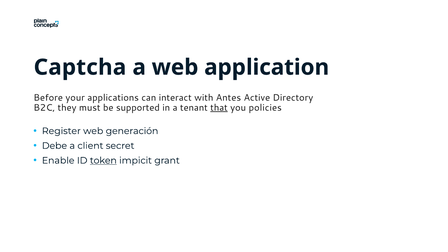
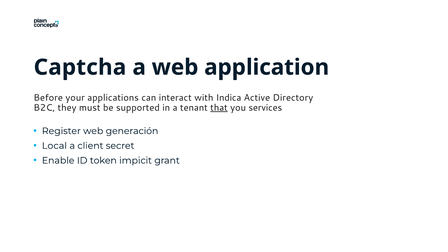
Antes: Antes -> Indica (229, 98)
policies: policies -> services (265, 108)
Debe: Debe -> Local (54, 146)
token underline: present -> none (103, 160)
